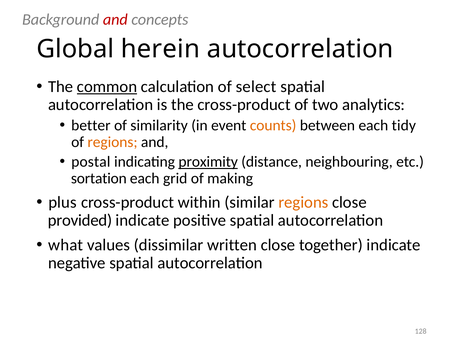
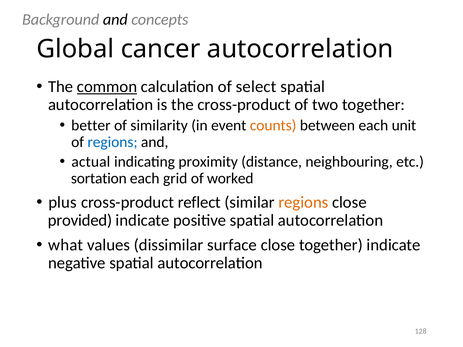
and colour: red -> black (115, 20)
herein: herein -> cancer (161, 49)
two analytics: analytics -> together (374, 105)
tidy: tidy -> unit (404, 125)
regions colour: orange -> blue (113, 142)
postal: postal -> actual (91, 162)
proximity underline: present -> none (208, 162)
making: making -> worked (230, 179)
within: within -> reflect (199, 202)
written: written -> surface (232, 245)
